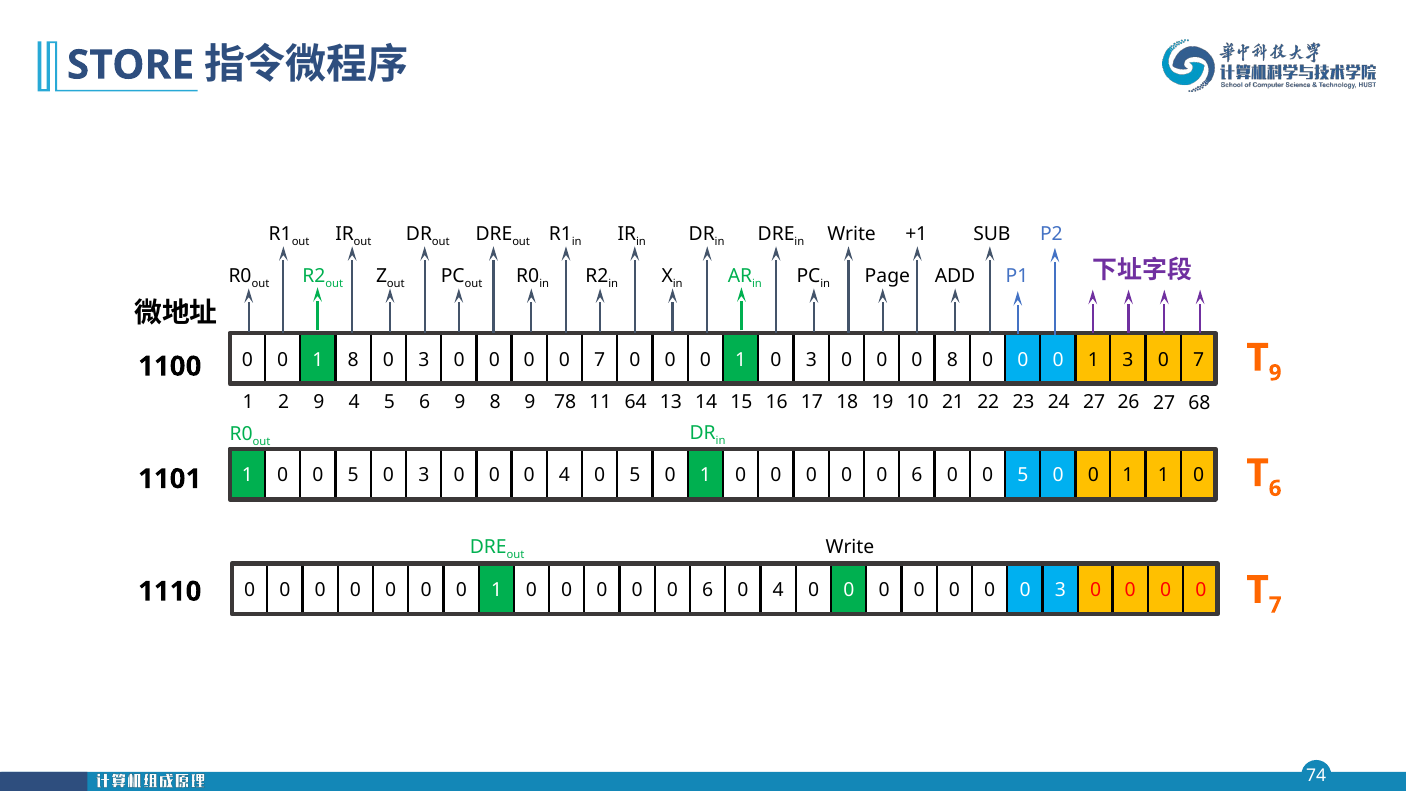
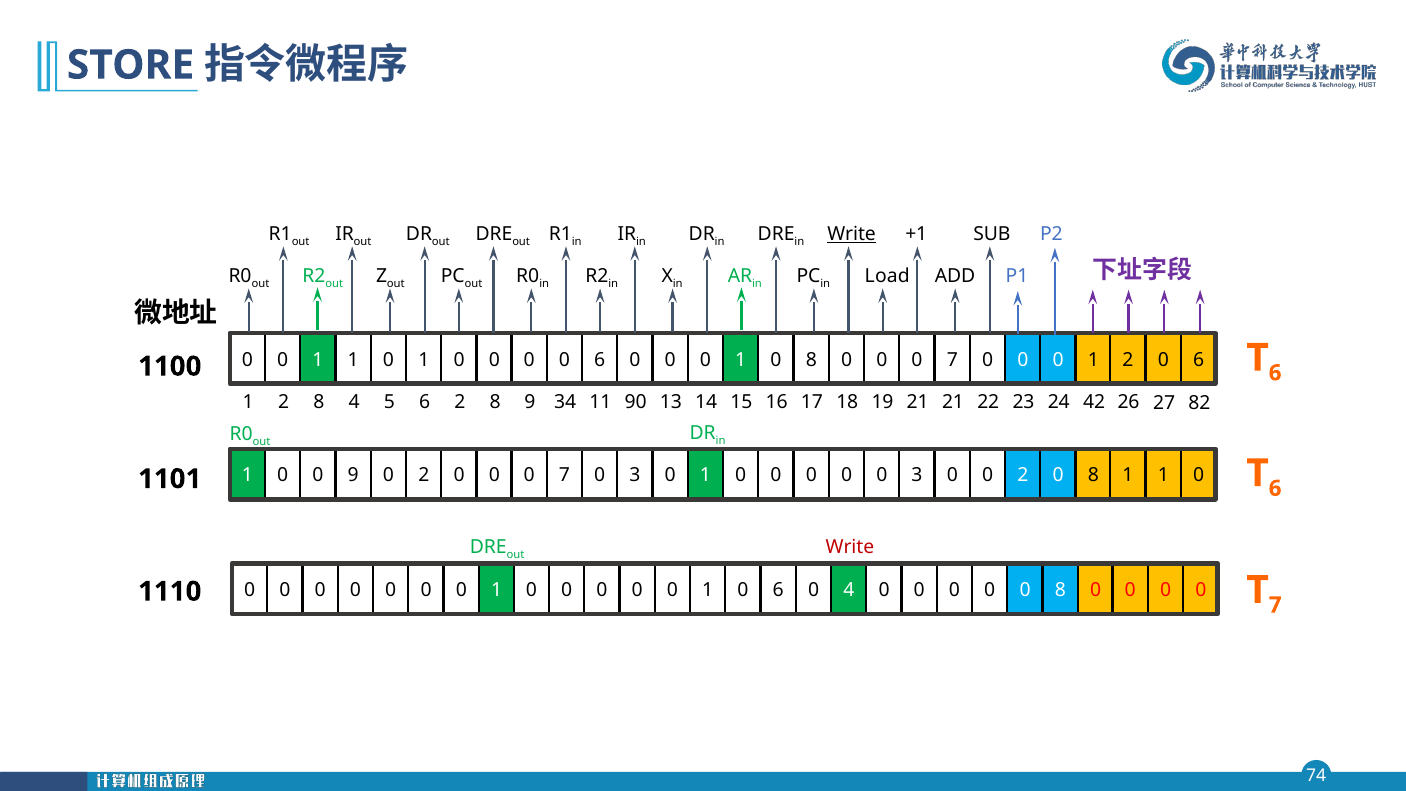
Write underline: none -> present (852, 234)
Page: Page -> Load (887, 276)
9: 9 -> 6 (1275, 373)
0 1 8: 8 -> 1 (353, 360)
3: 3 -> 1 (424, 360)
0 0 7: 7 -> 6 (600, 360)
1 0 3: 3 -> 8 (811, 360)
8: 8 -> 7 (952, 360)
0 1 3: 3 -> 2 (1128, 360)
7: 7 -> 6 (1199, 360)
1 2 9: 9 -> 8 (319, 402)
6 9: 9 -> 2 (460, 402)
78: 78 -> 34 (565, 402)
64: 64 -> 90 (636, 402)
19 10: 10 -> 21 (918, 402)
24 27: 27 -> 42 (1094, 402)
68: 68 -> 82 (1199, 403)
1 0 0 5: 5 -> 9 (353, 476)
3: 3 -> 2 (424, 476)
4: 4 -> 7 (564, 476)
5: 5 -> 3 (635, 476)
6: 6 -> 3 (917, 476)
5: 5 -> 2 (1023, 476)
0: 0 -> 8 (1093, 476)
Write colour: black -> red (850, 547)
6: 6 -> 1 (708, 590)
4: 4 -> 6 (778, 590)
0: 0 -> 4 (849, 590)
0 0 3: 3 -> 8 (1060, 590)
